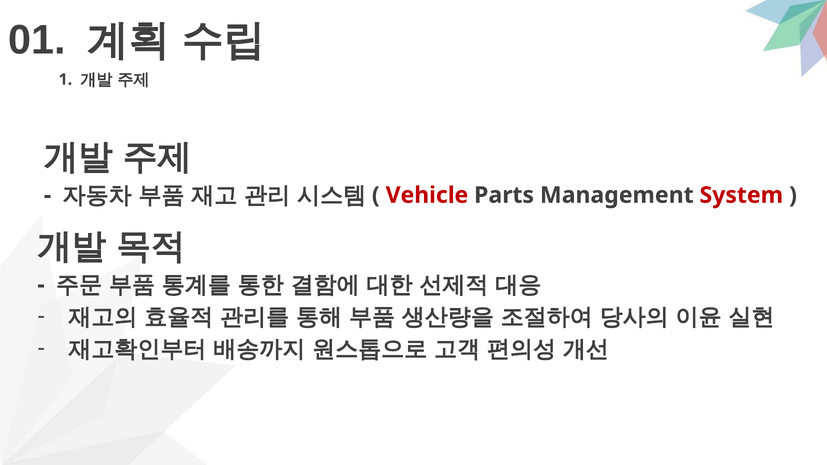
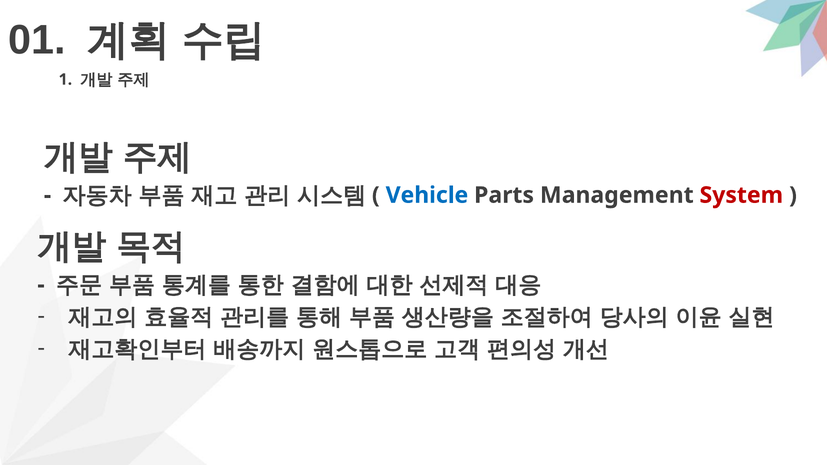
Vehicle colour: red -> blue (427, 195)
